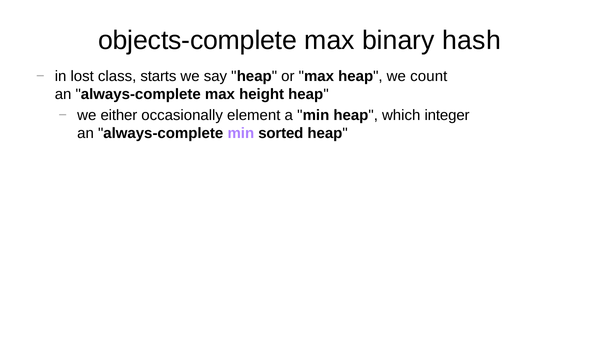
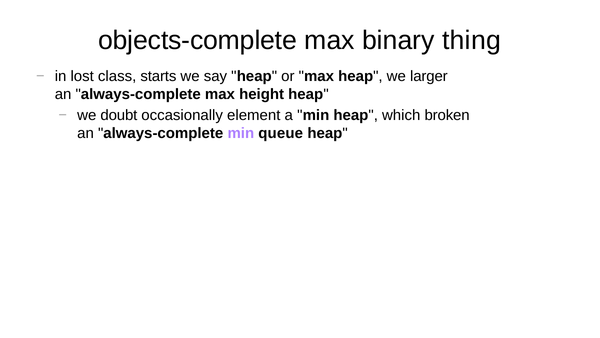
hash: hash -> thing (472, 40)
count: count -> larger (429, 76)
either: either -> doubt (119, 115)
integer: integer -> broken (447, 115)
sorted: sorted -> queue (281, 133)
